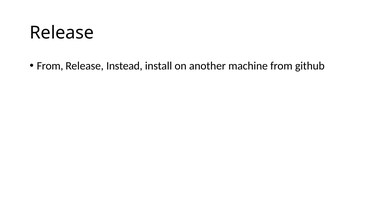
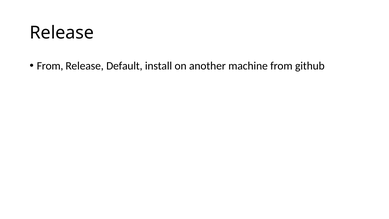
Instead: Instead -> Default (124, 66)
